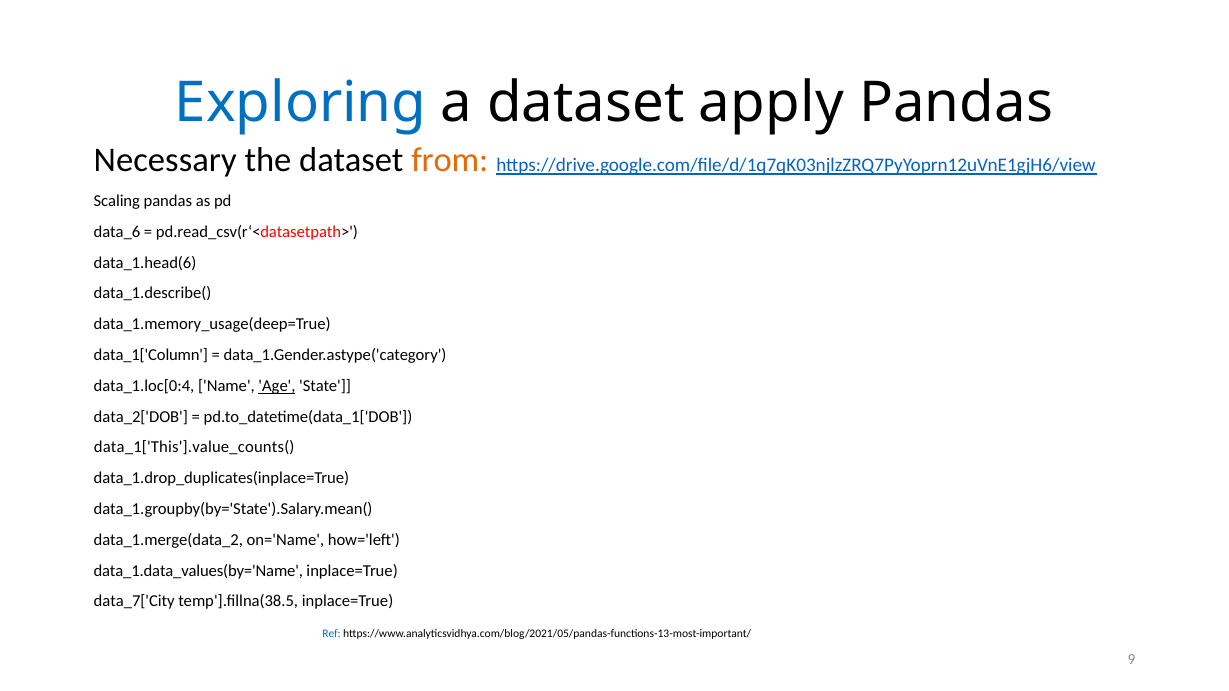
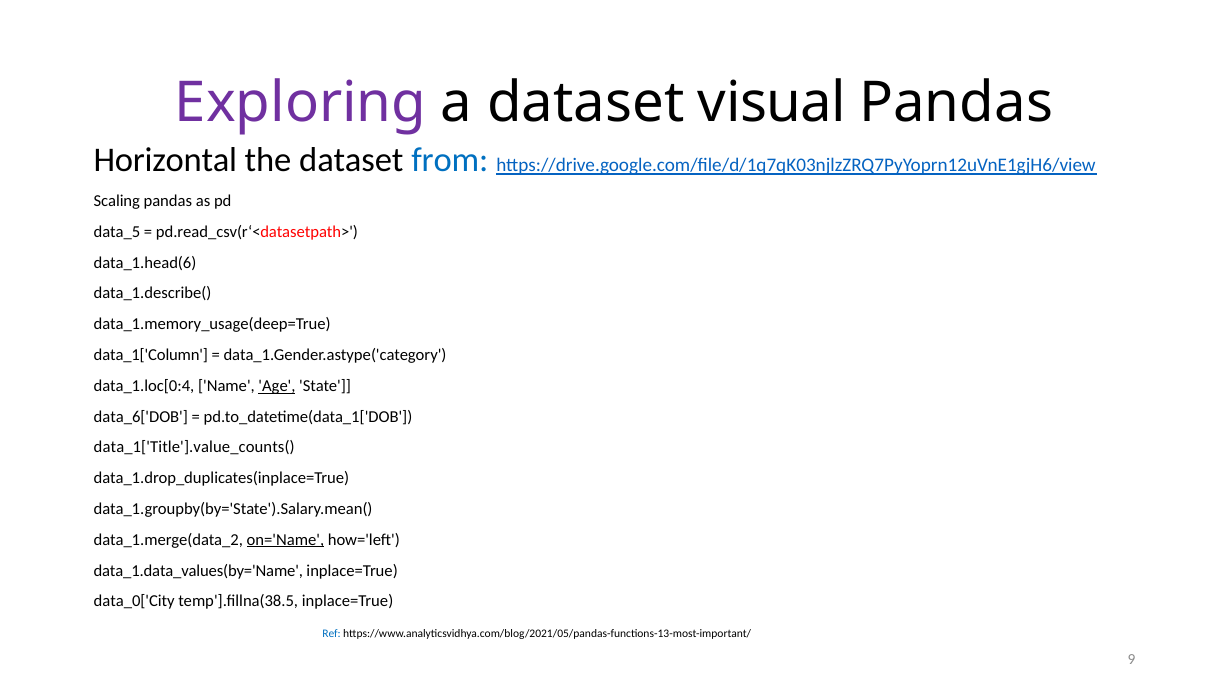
Exploring colour: blue -> purple (301, 103)
apply: apply -> visual (772, 103)
Necessary: Necessary -> Horizontal (165, 161)
from colour: orange -> blue (450, 161)
data_6: data_6 -> data_5 (117, 232)
data_2['DOB: data_2['DOB -> data_6['DOB (141, 417)
data_1['This'].value_counts(: data_1['This'].value_counts( -> data_1['Title'].value_counts( (194, 448)
on='Name underline: none -> present (285, 540)
data_7['City: data_7['City -> data_0['City (134, 602)
